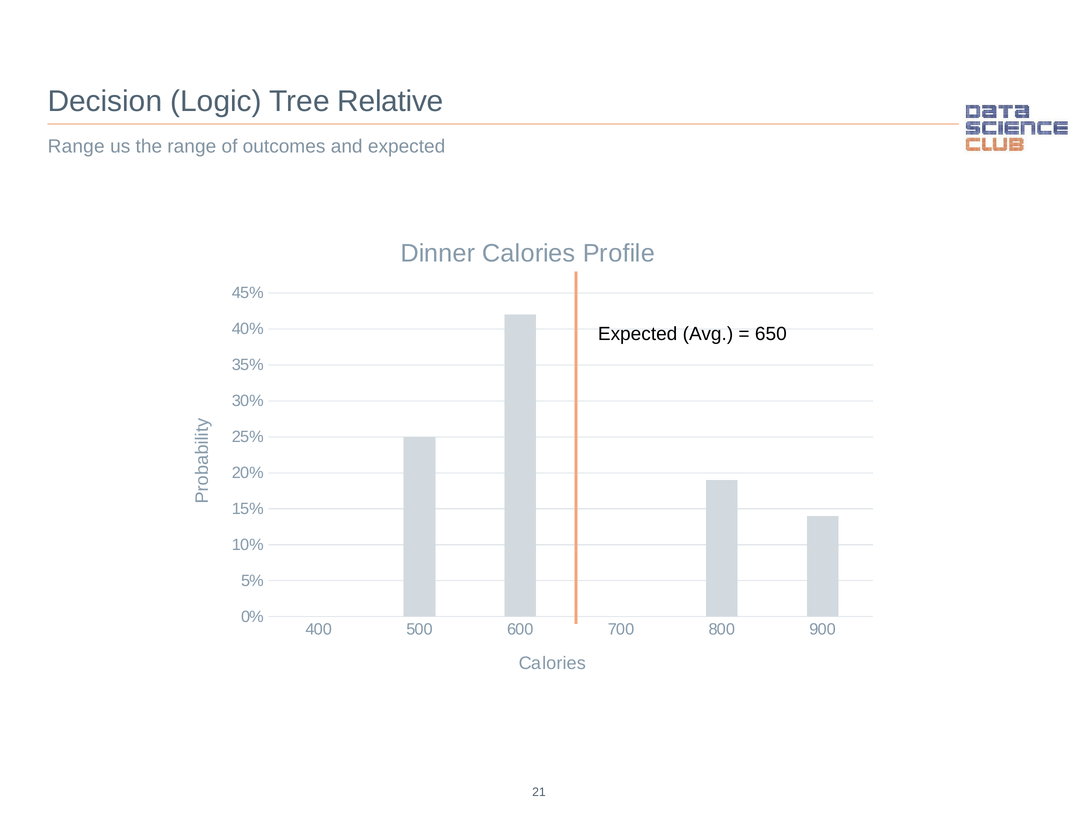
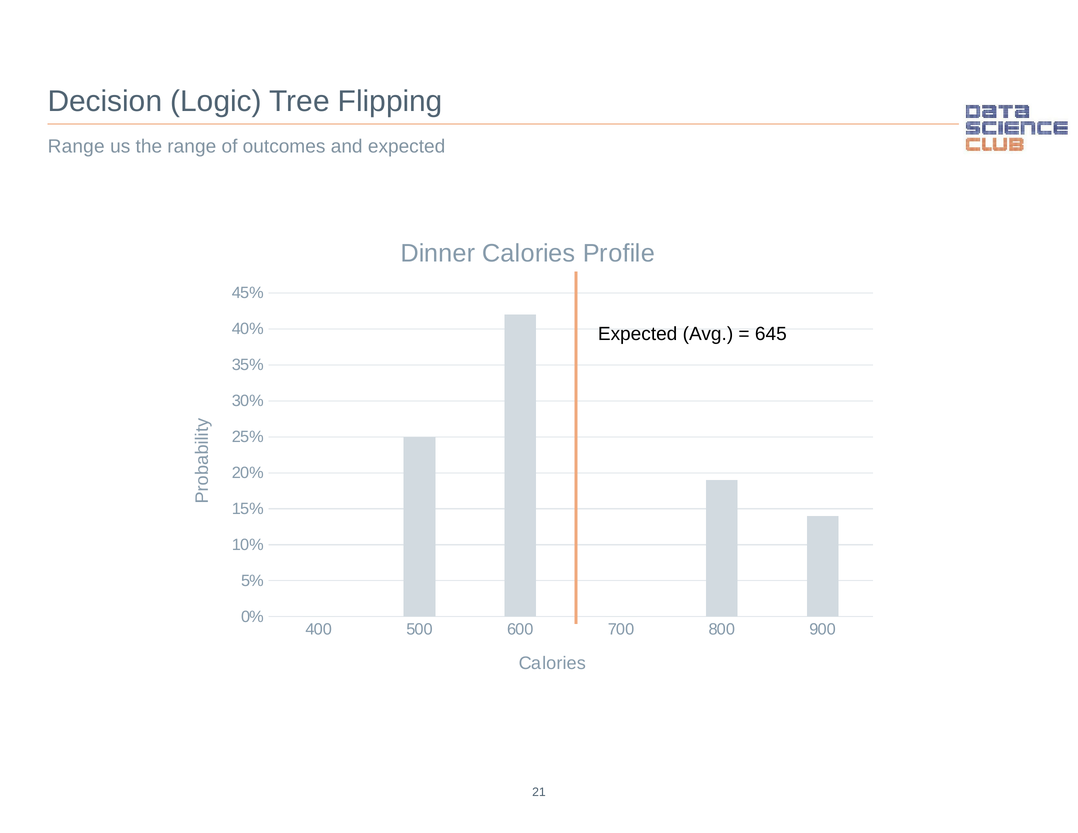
Relative: Relative -> Flipping (390, 102)
650: 650 -> 645 (771, 334)
